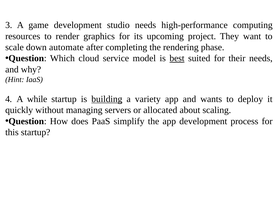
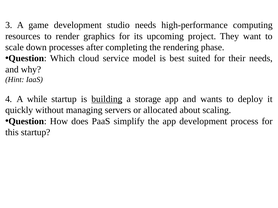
automate: automate -> processes (66, 47)
best underline: present -> none (177, 58)
variety: variety -> storage (148, 99)
